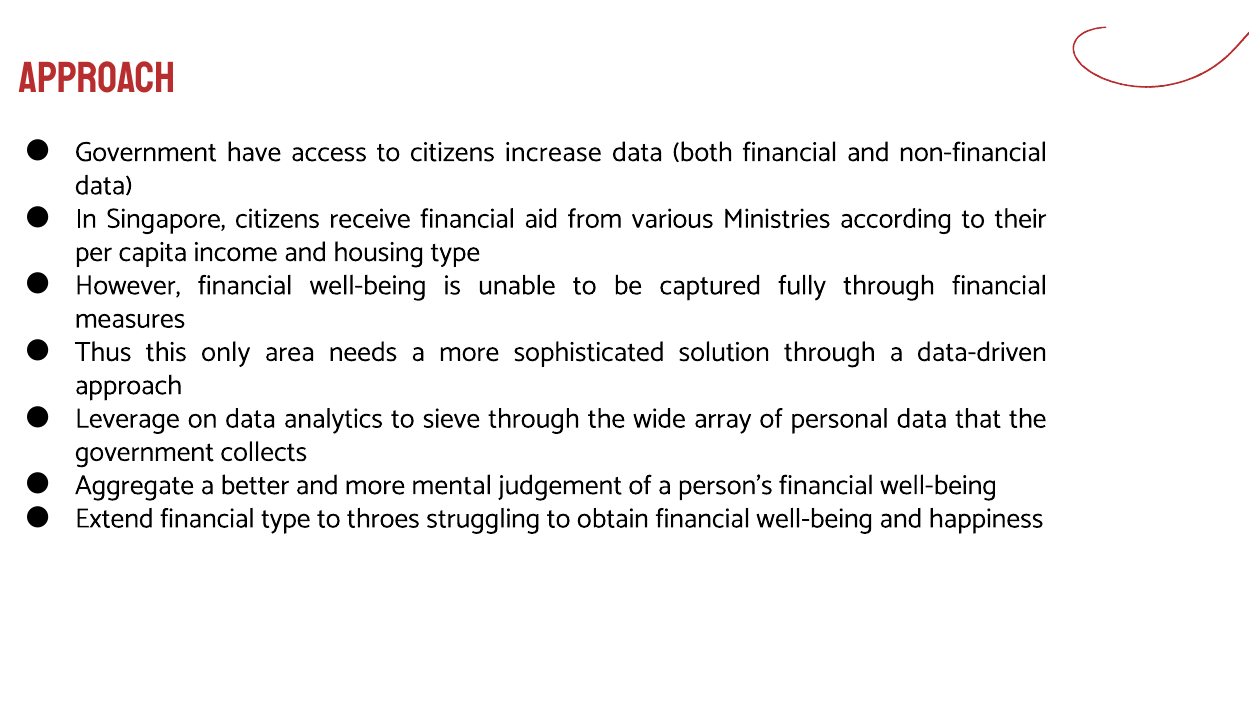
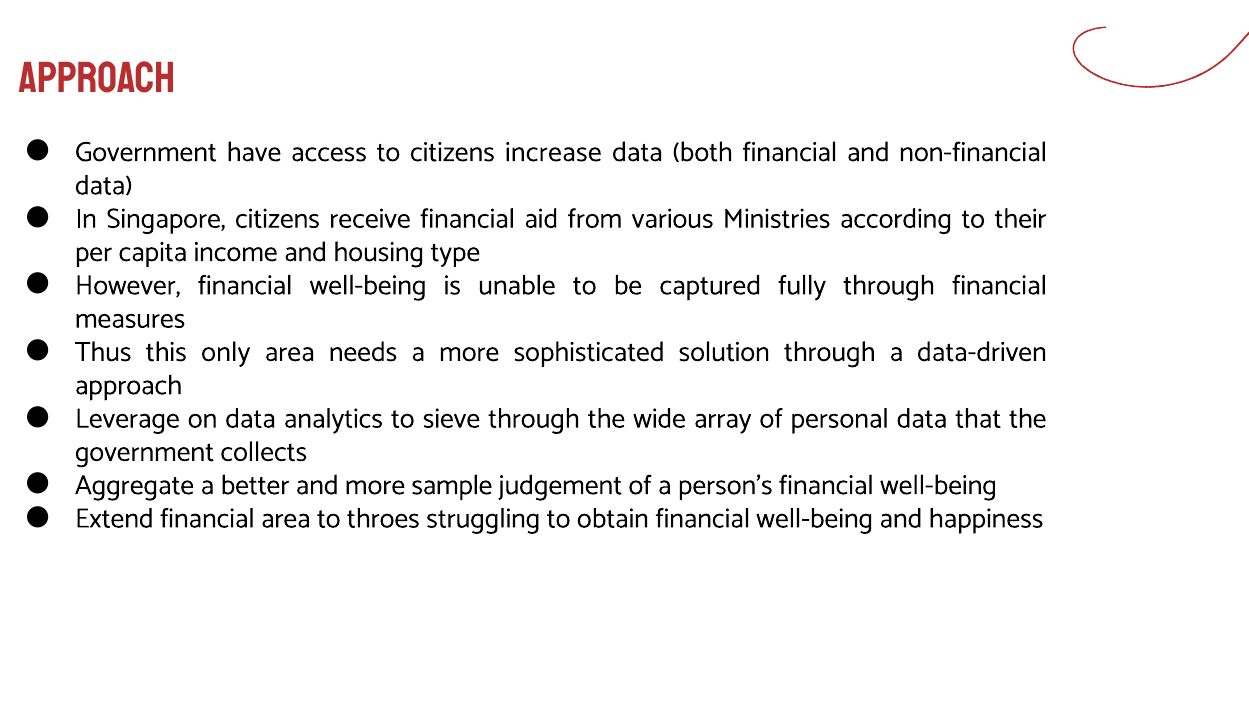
mental: mental -> sample (452, 485)
financial type: type -> area (286, 518)
